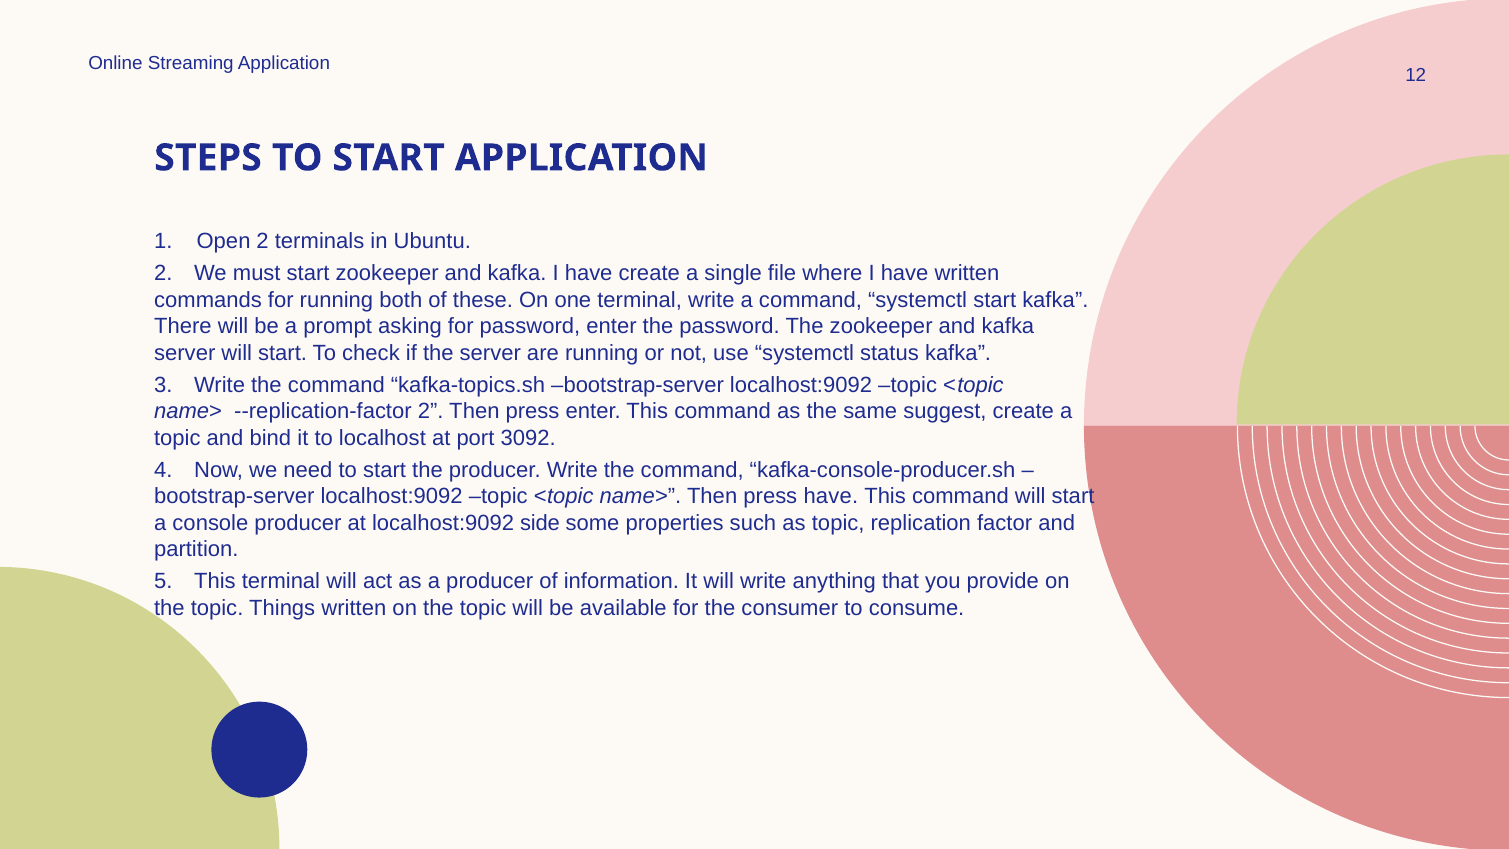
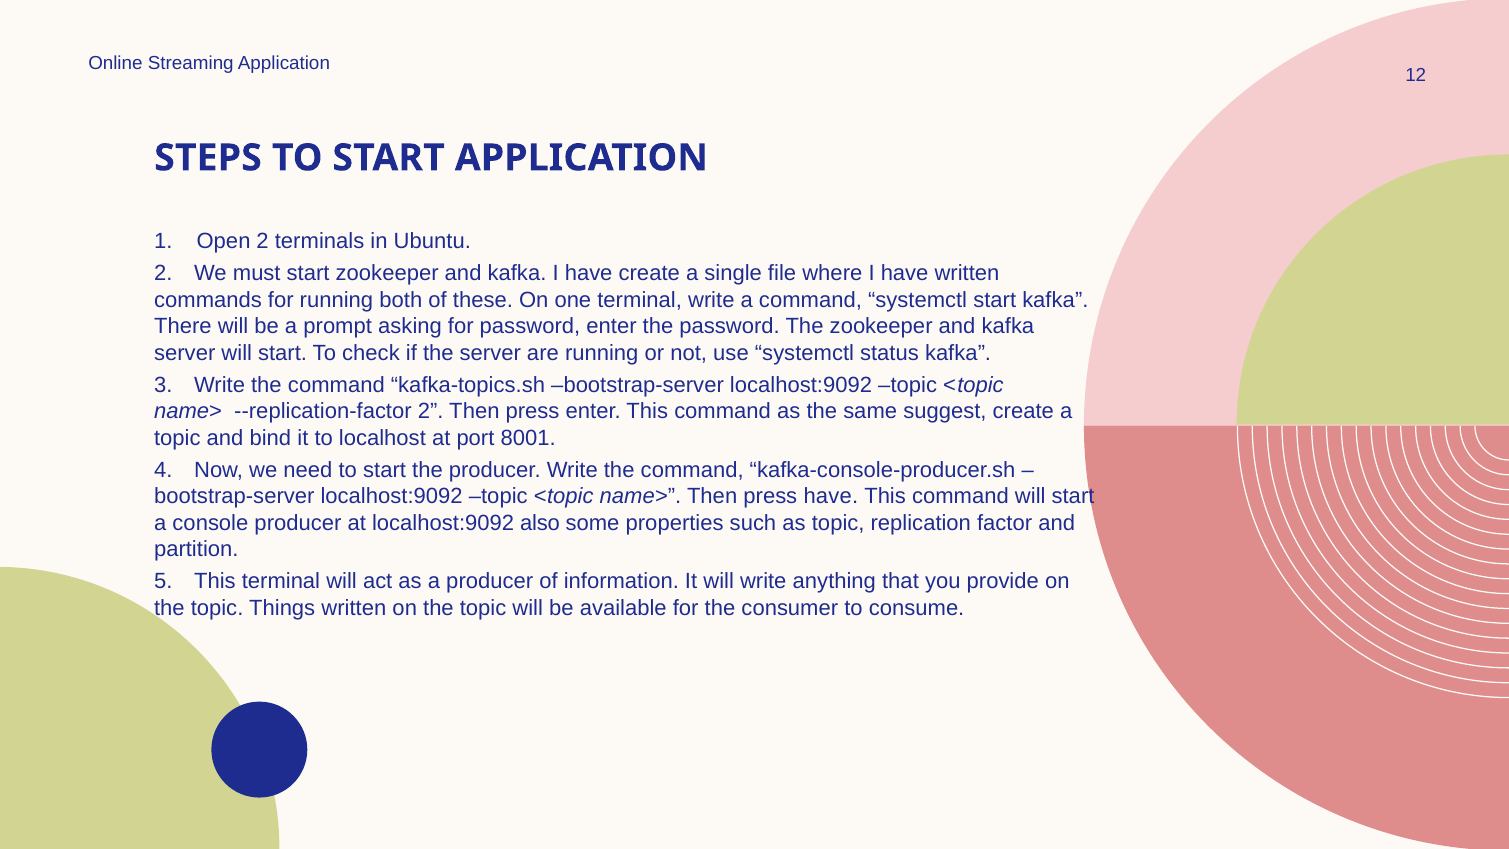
3092: 3092 -> 8001 (528, 438)
side: side -> also (540, 523)
